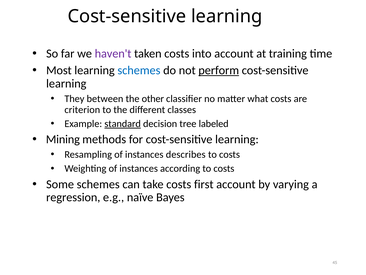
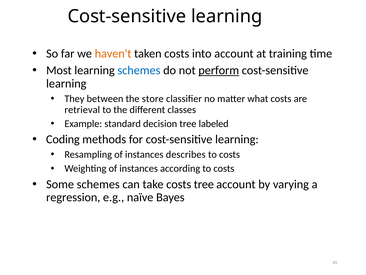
haven't colour: purple -> orange (113, 54)
other: other -> store (153, 99)
criterion: criterion -> retrieval (82, 109)
standard underline: present -> none (123, 124)
Mining: Mining -> Coding (63, 139)
costs first: first -> tree (204, 184)
